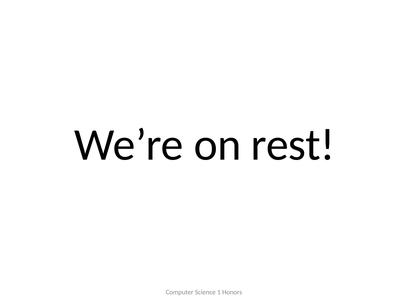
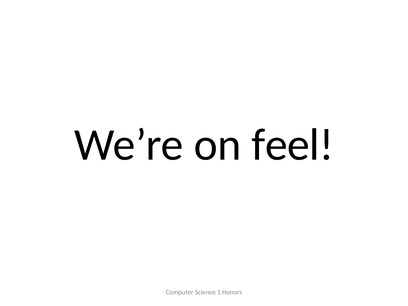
rest: rest -> feel (293, 145)
